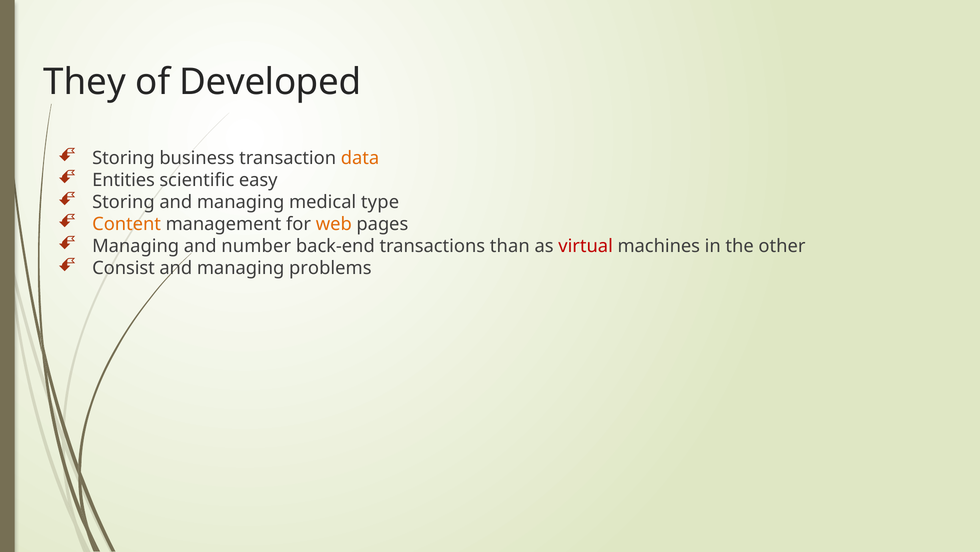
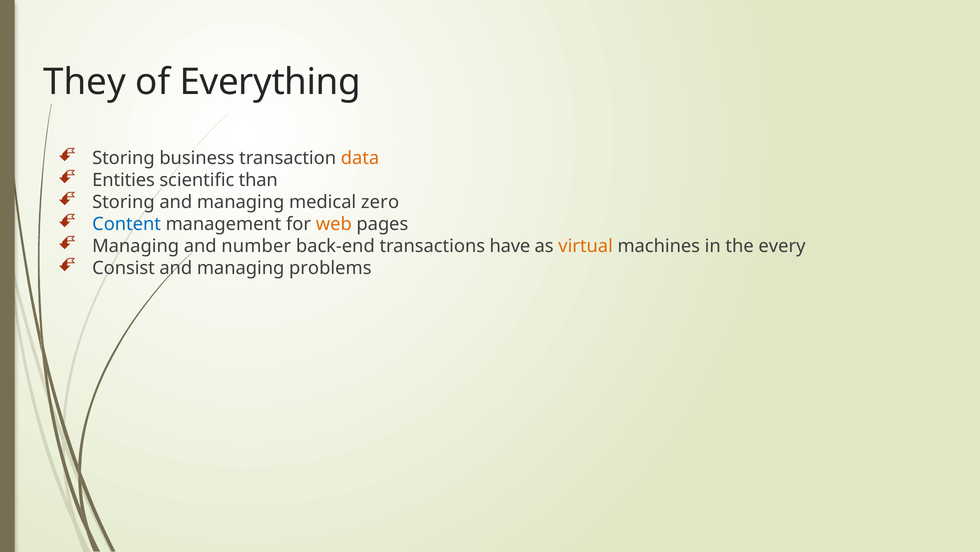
Developed: Developed -> Everything (270, 82)
easy: easy -> than (258, 180)
type: type -> zero (380, 202)
Content colour: orange -> blue (127, 224)
than: than -> have (510, 246)
virtual colour: red -> orange (586, 246)
other: other -> every (782, 246)
